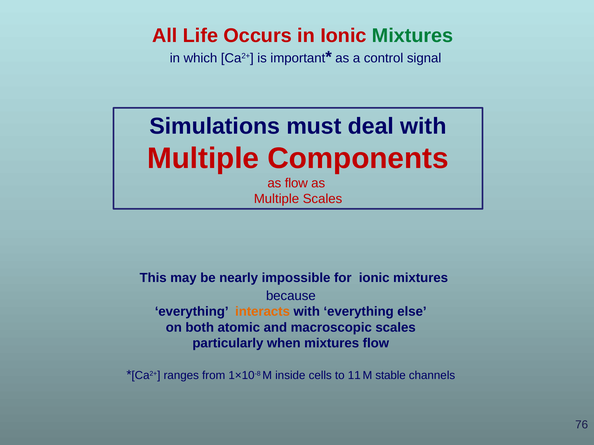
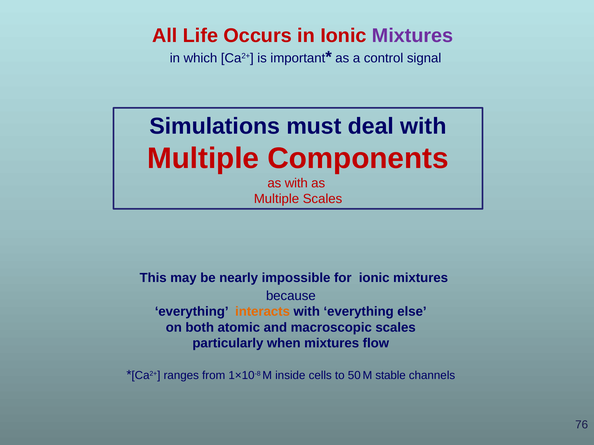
Mixtures colour: green -> purple (413, 36)
as flow: flow -> with (296, 183)
11: 11 -> 50 (354, 376)
